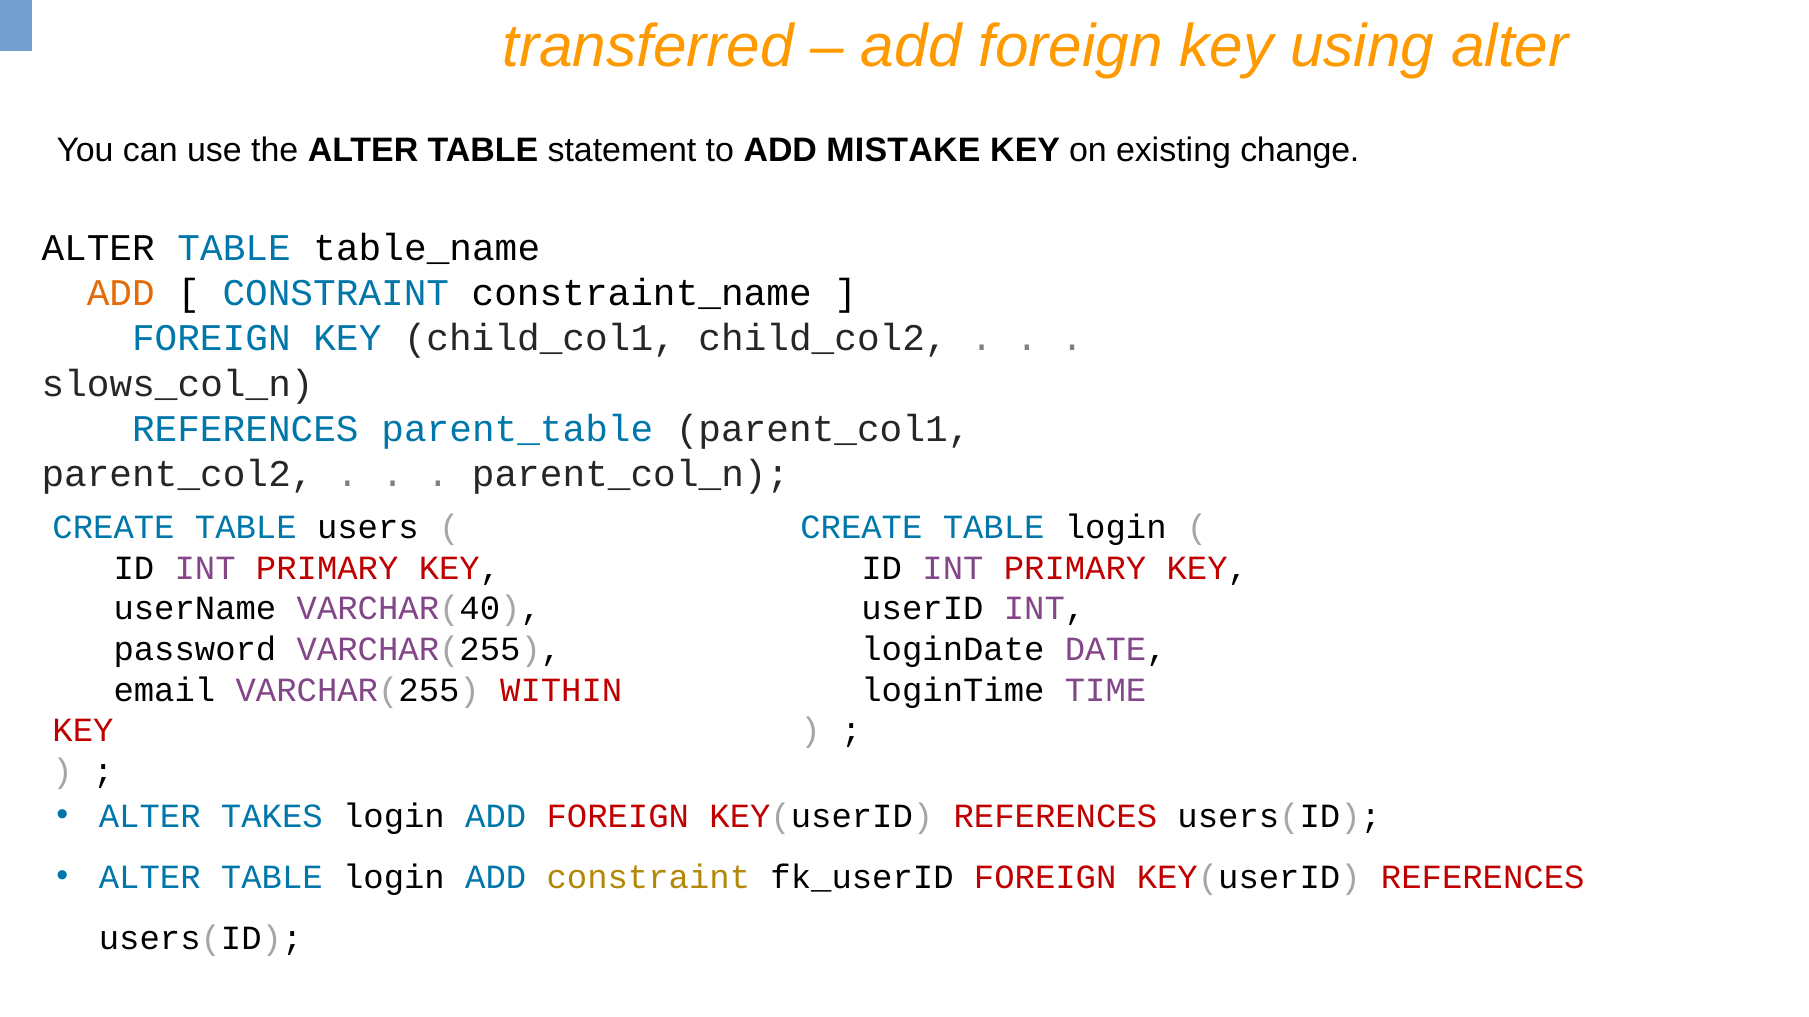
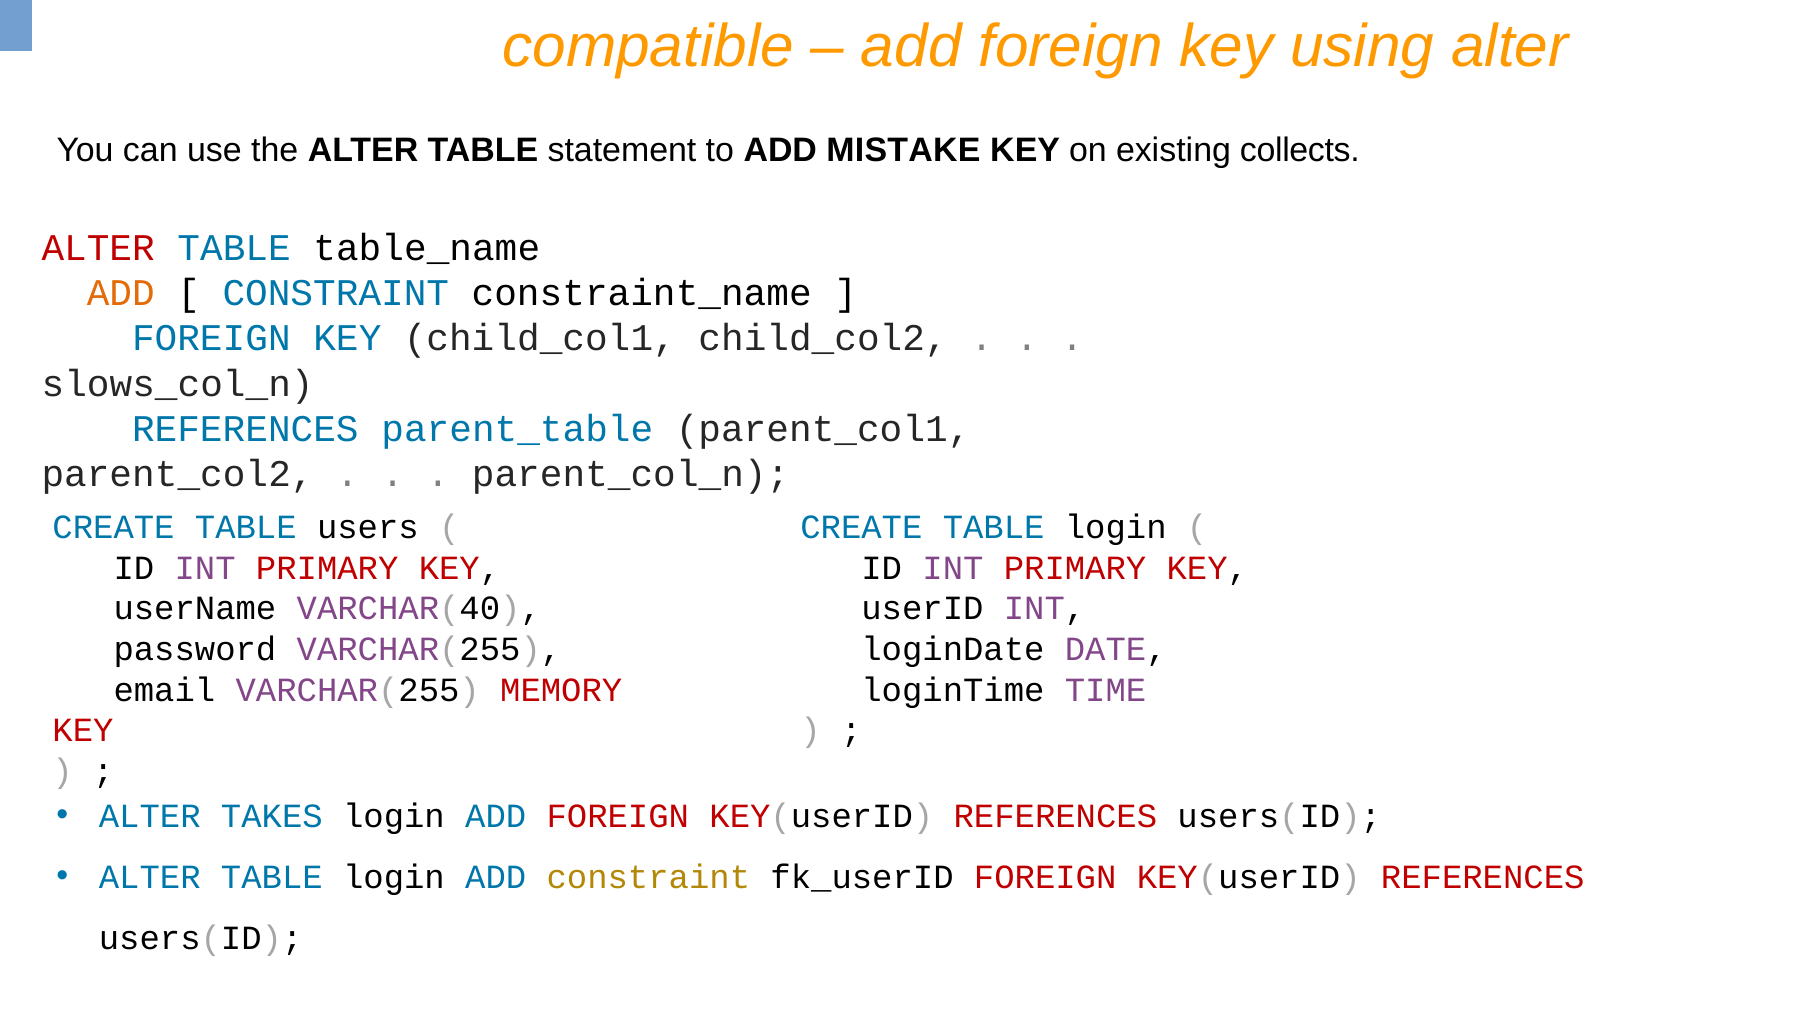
transferred: transferred -> compatible (648, 47)
change: change -> collects (1300, 151)
ALTER colour: black -> red (98, 248)
WITHIN: WITHIN -> MEMORY (561, 690)
